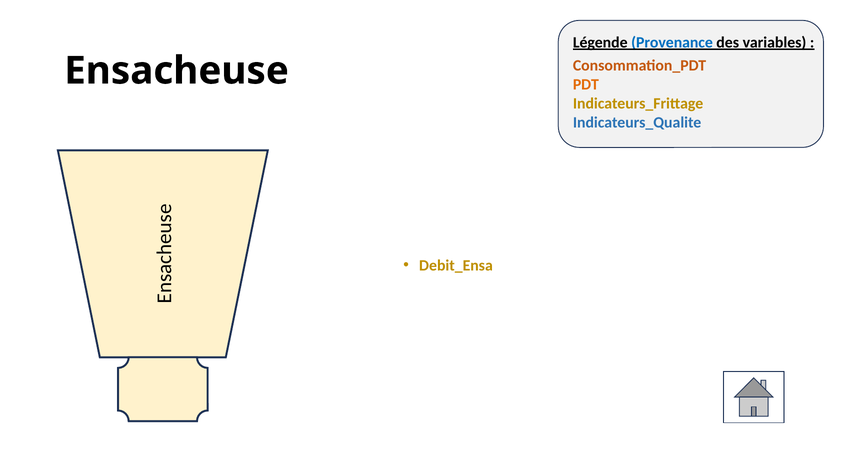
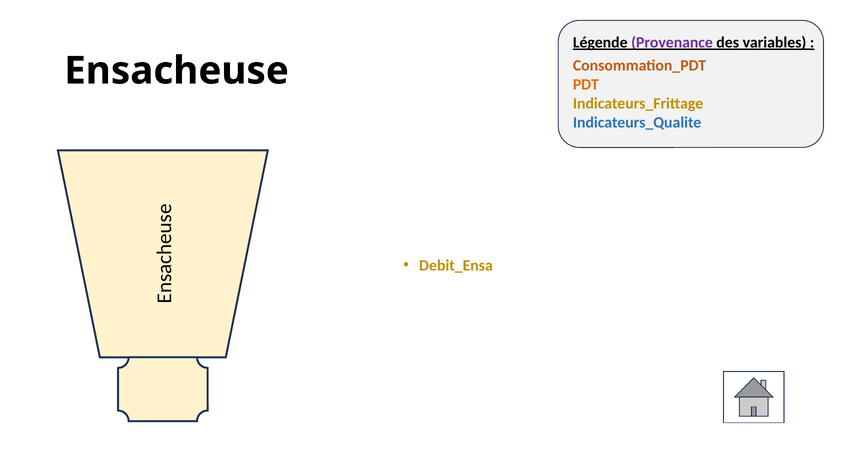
Provenance colour: blue -> purple (672, 42)
